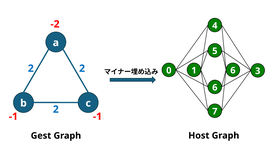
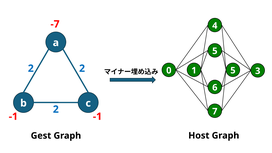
-2: -2 -> -7 (55, 24)
1 6: 6 -> 5 (233, 70)
